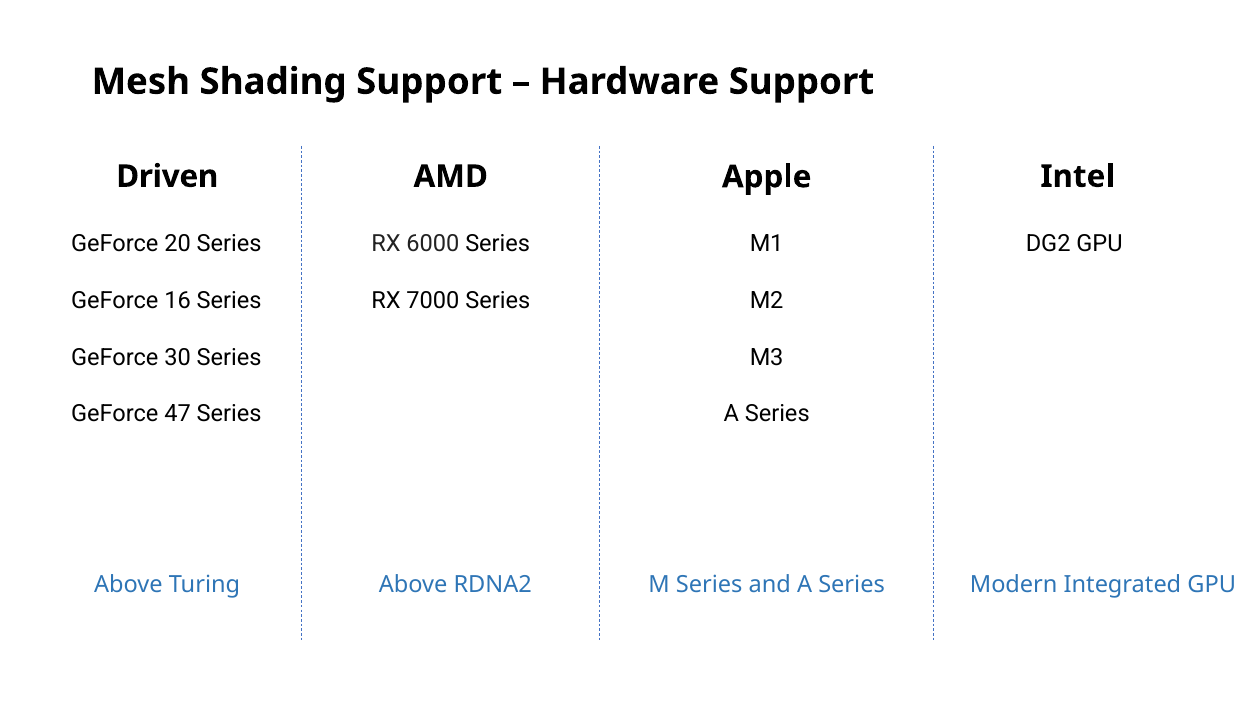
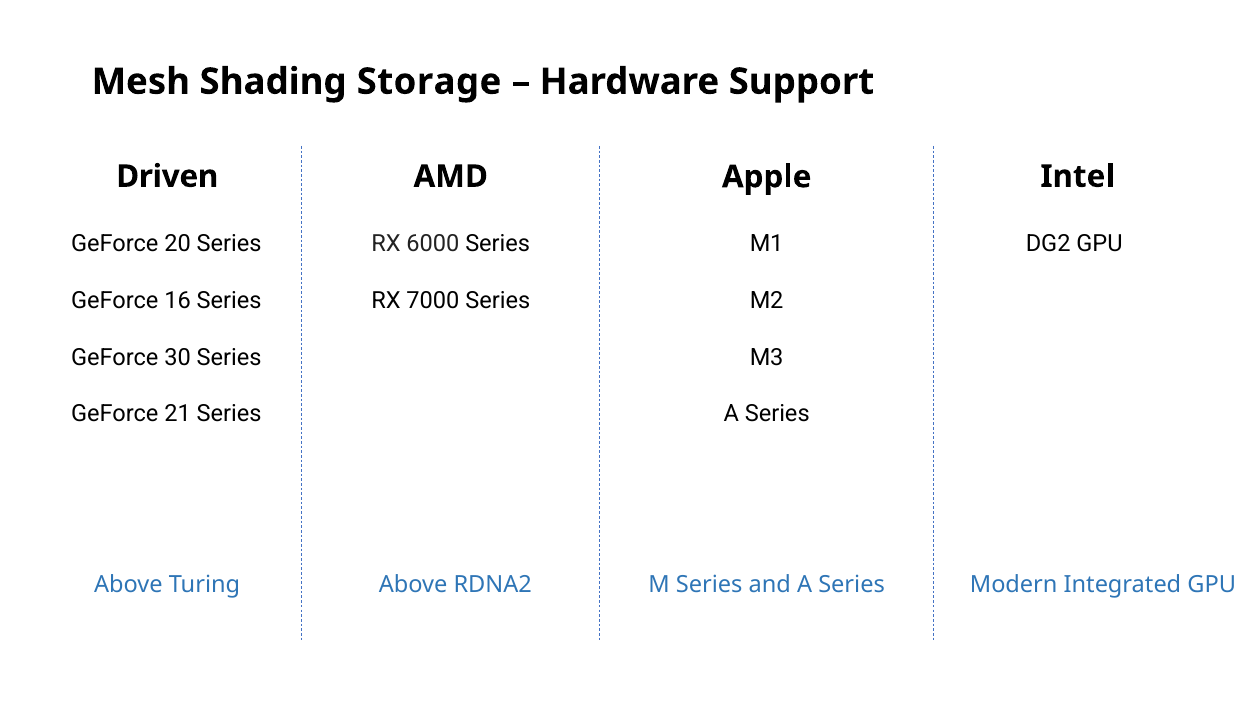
Shading Support: Support -> Storage (429, 82)
47: 47 -> 21 (178, 414)
